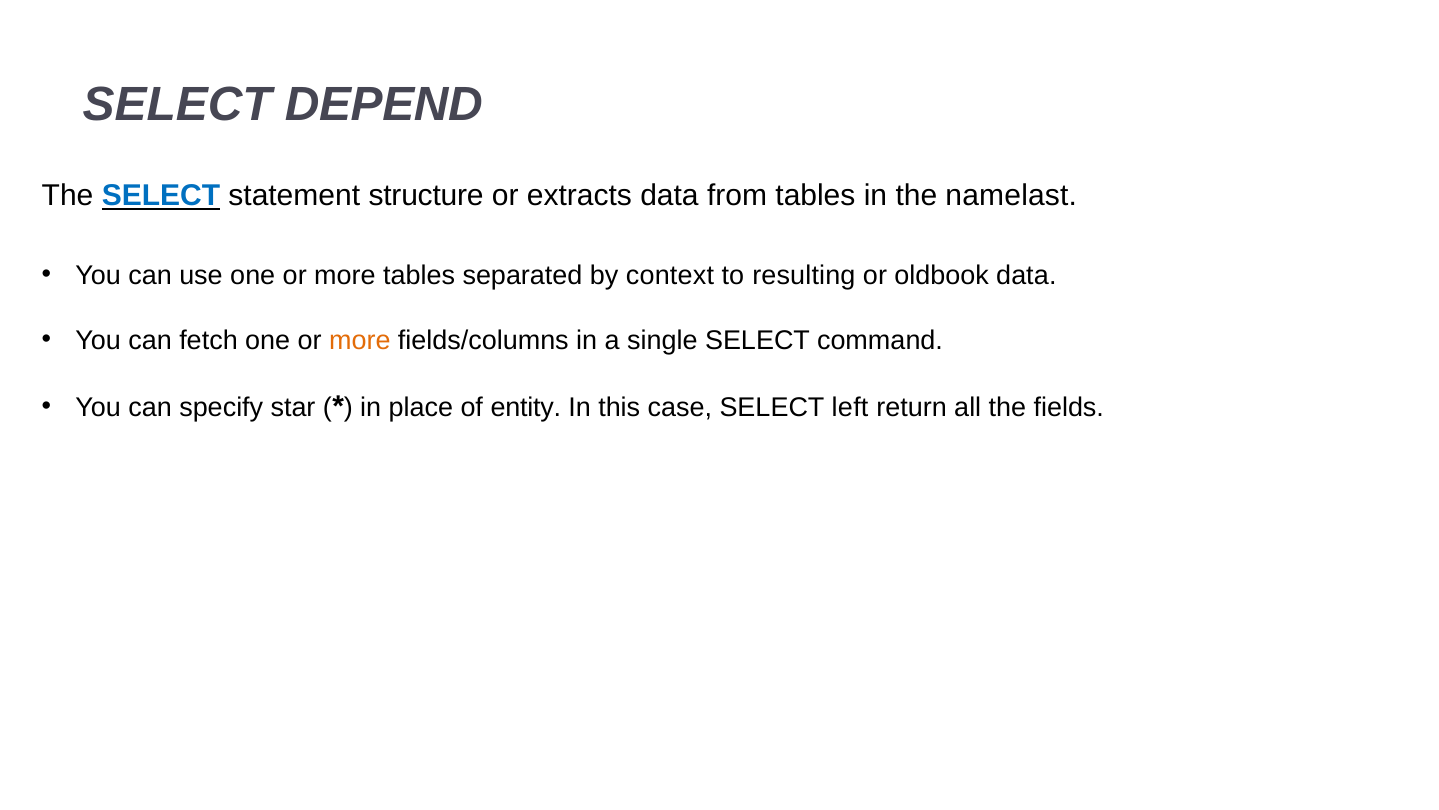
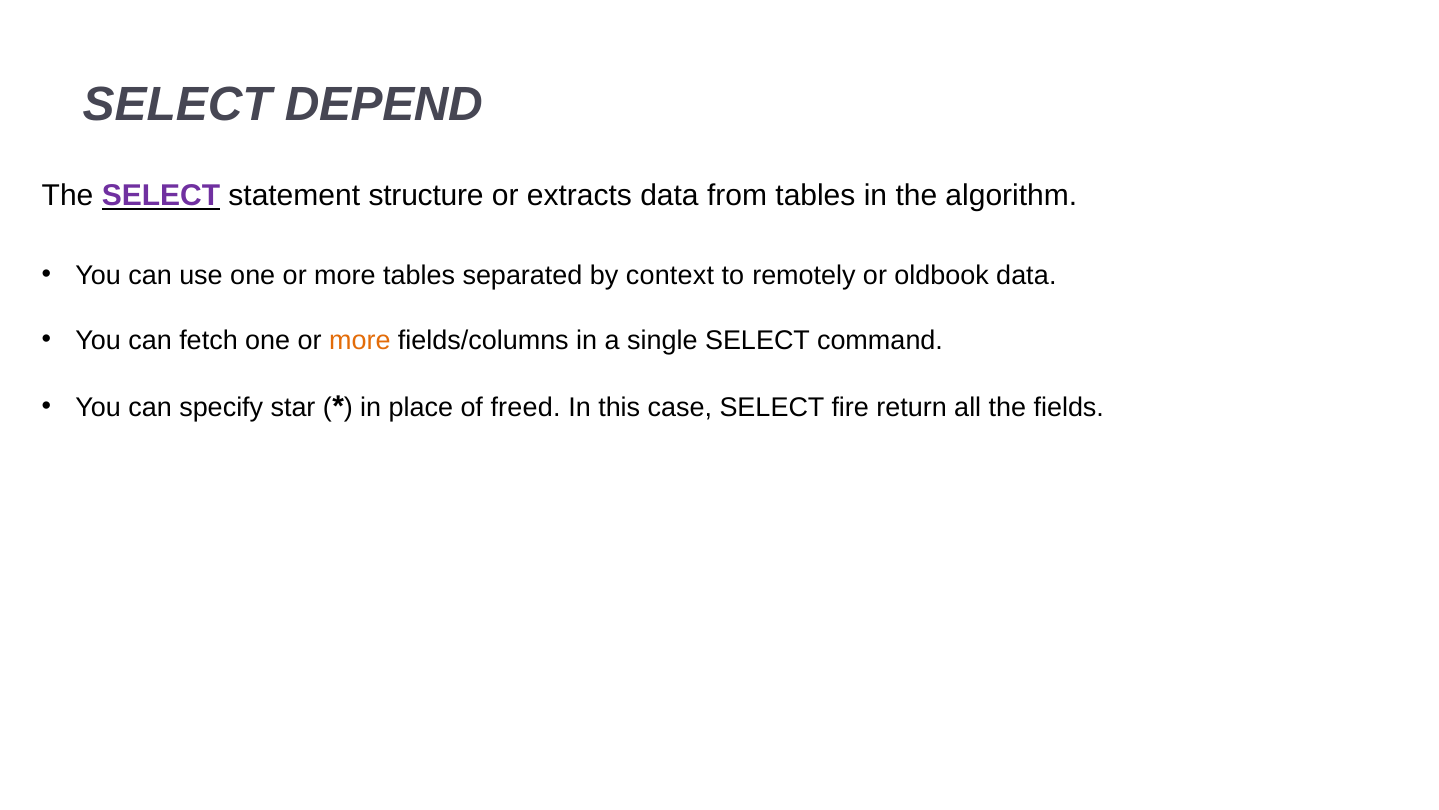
SELECT colour: blue -> purple (161, 195)
namelast: namelast -> algorithm (1011, 195)
resulting: resulting -> remotely (804, 275)
entity: entity -> freed (526, 408)
left: left -> fire (850, 408)
